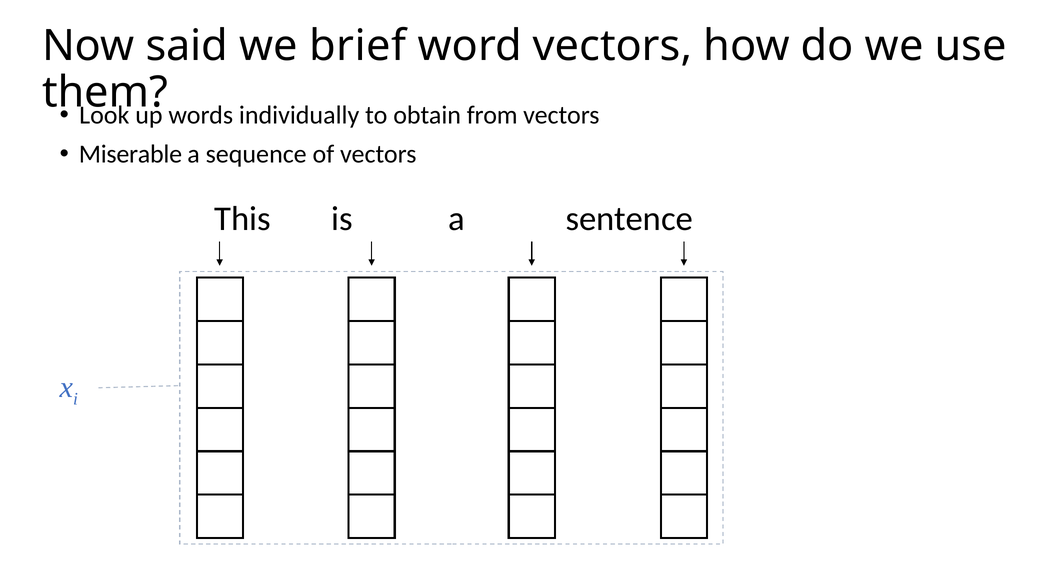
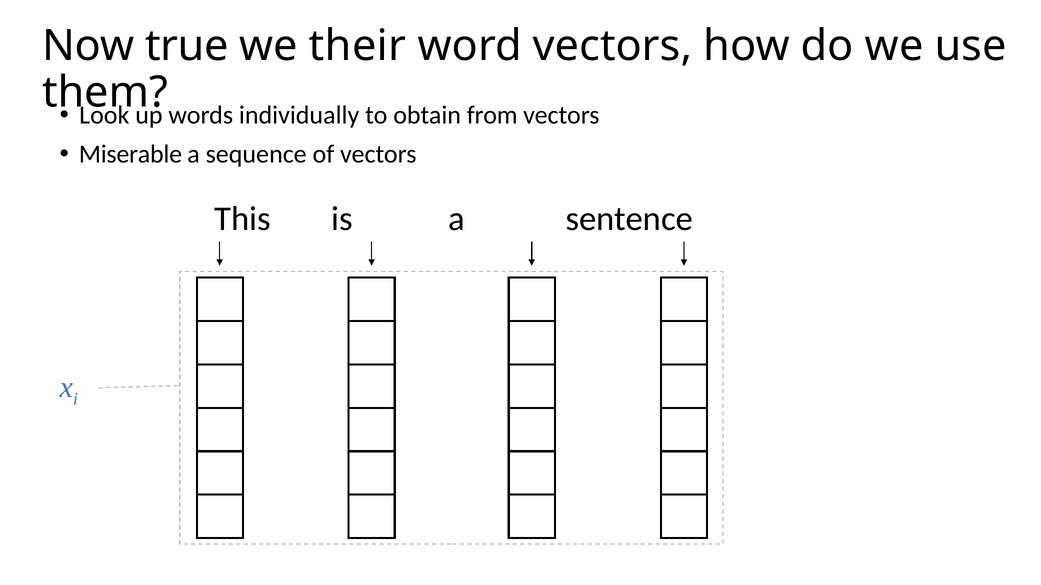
said: said -> true (187, 46)
brief: brief -> their (358, 46)
